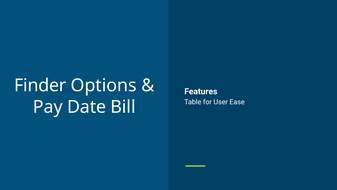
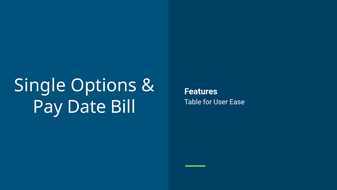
Finder: Finder -> Single (40, 85)
